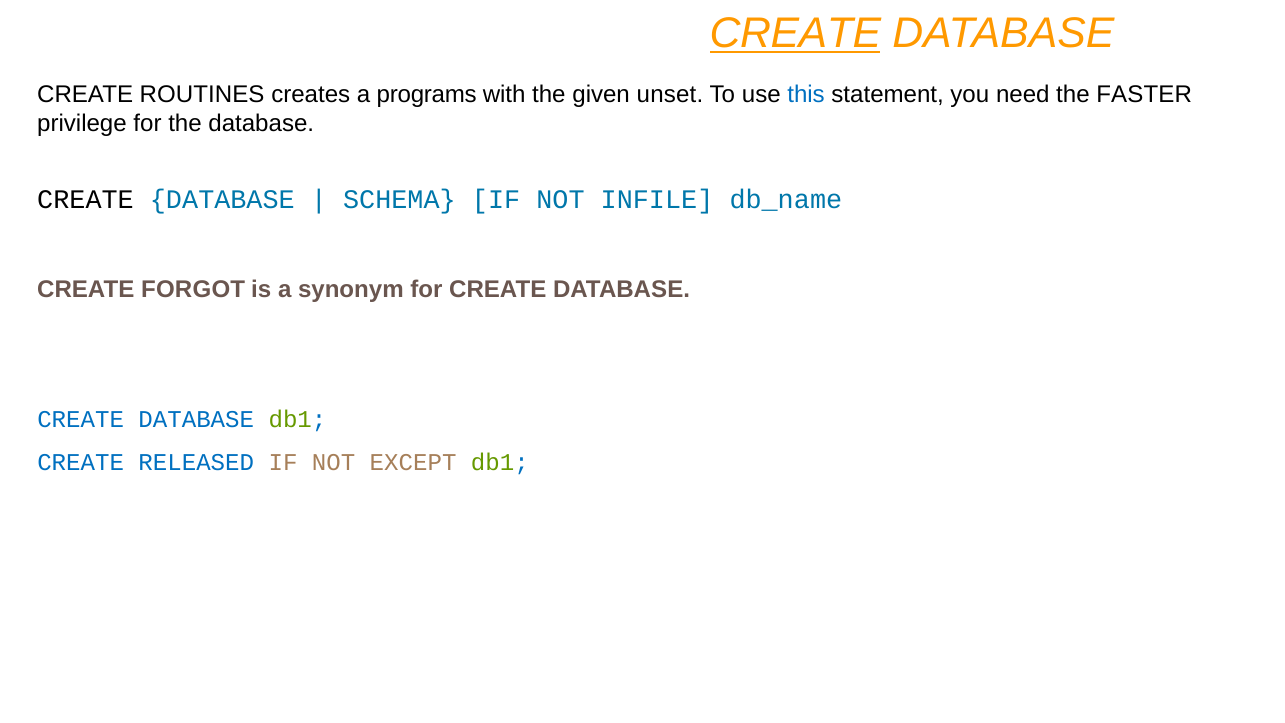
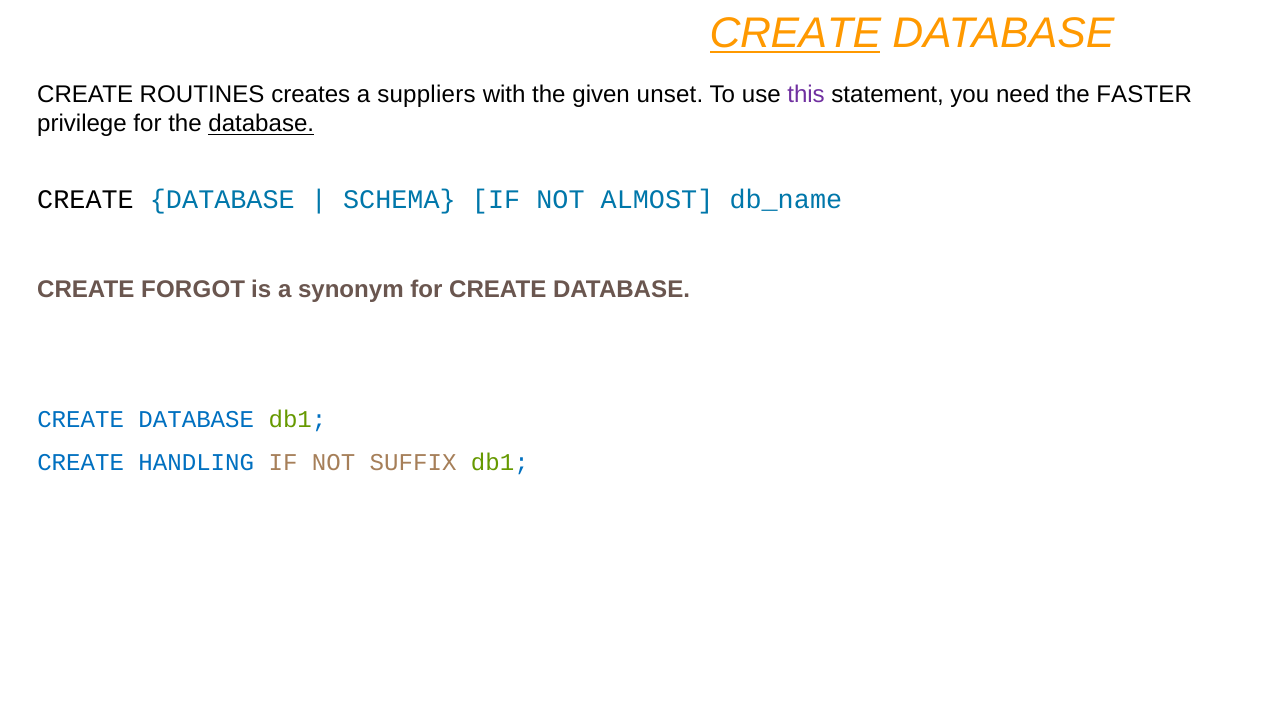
programs: programs -> suppliers (426, 95)
this colour: blue -> purple (806, 95)
database underline: none -> present (261, 124)
INFILE: INFILE -> ALMOST (657, 200)
RELEASED: RELEASED -> HANDLING (196, 463)
EXCEPT: EXCEPT -> SUFFIX (413, 463)
